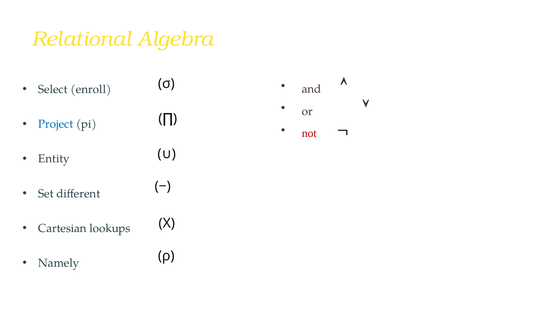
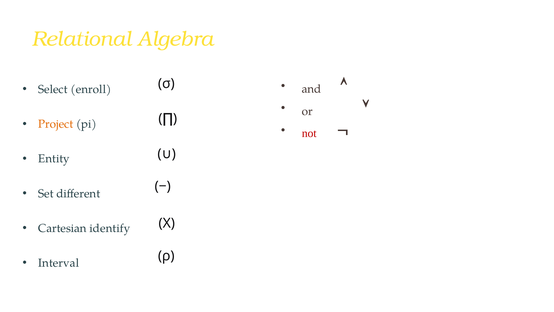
Project colour: blue -> orange (56, 124)
lookups: lookups -> identify (110, 228)
Namely: Namely -> Interval (59, 263)
